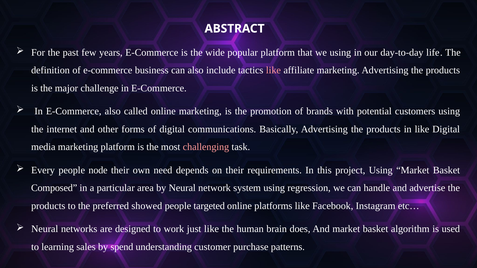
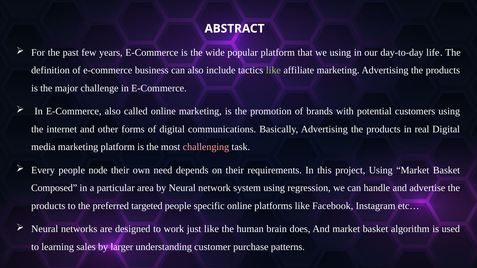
like colour: pink -> light green (273, 70)
in like: like -> real (422, 129)
showed: showed -> targeted (147, 206)
targeted: targeted -> specific (209, 206)
spend: spend -> larger (122, 247)
